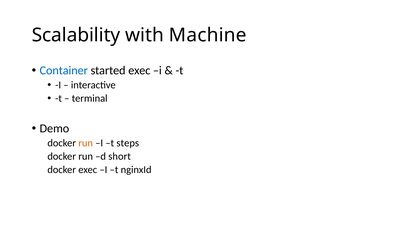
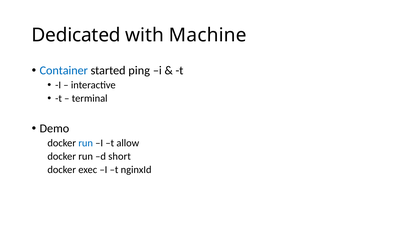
Scalability: Scalability -> Dedicated (76, 35)
started exec: exec -> ping (139, 71)
run colour: orange -> blue (86, 143)
steps: steps -> allow (128, 143)
